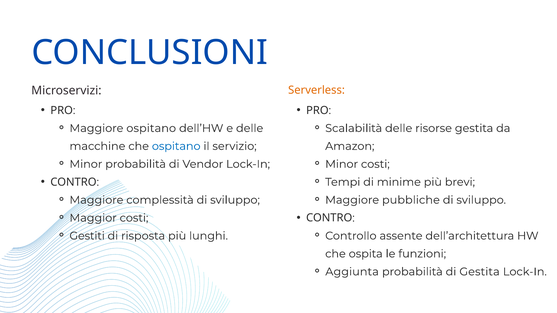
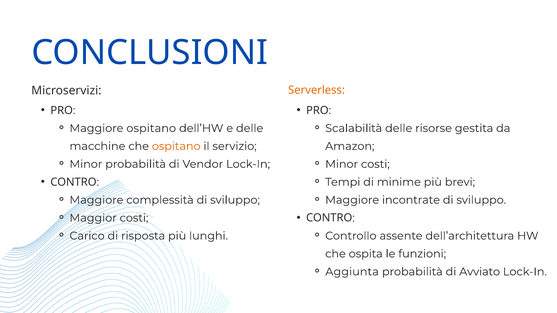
ospitano colour: blue -> orange (176, 146)
pubbliche: pubbliche -> incontrate (411, 200)
Gestiti: Gestiti -> Carico (87, 236)
di Gestita: Gestita -> Avviato (480, 272)
